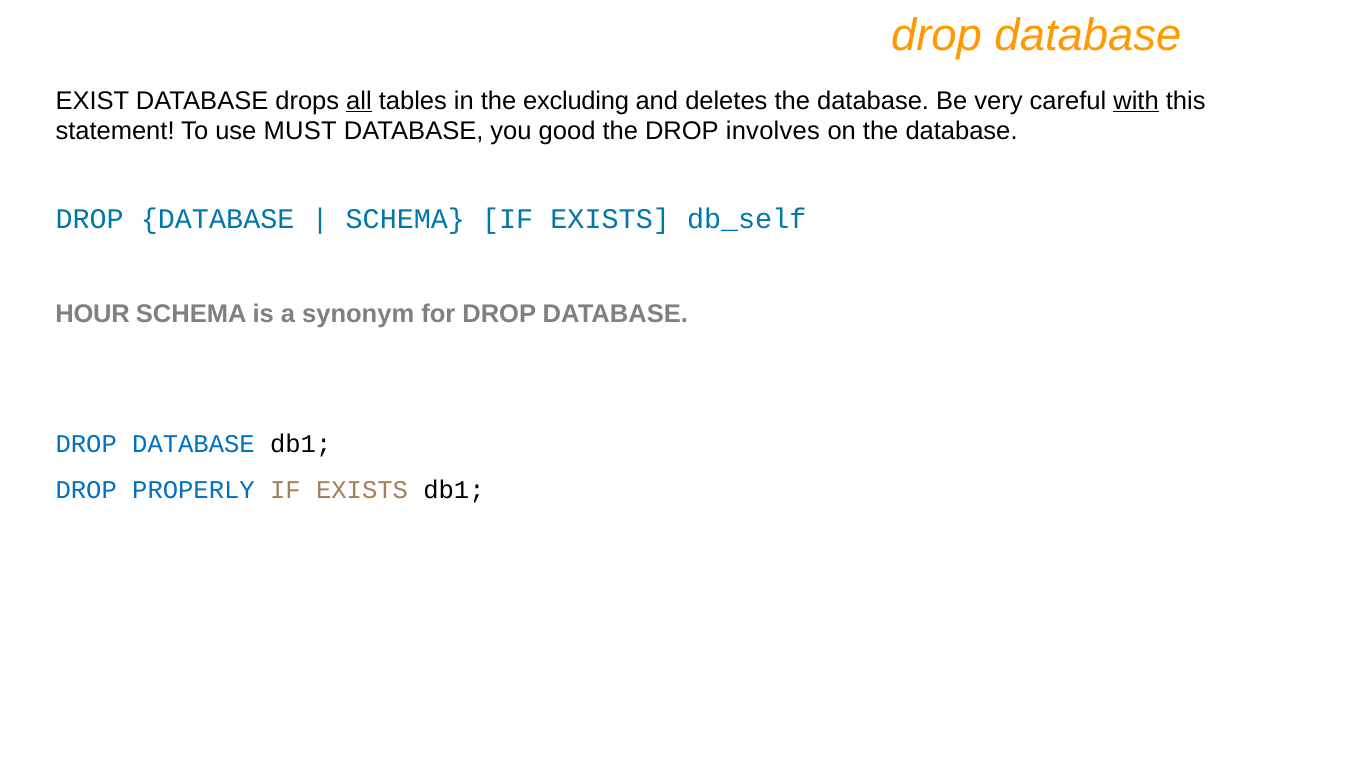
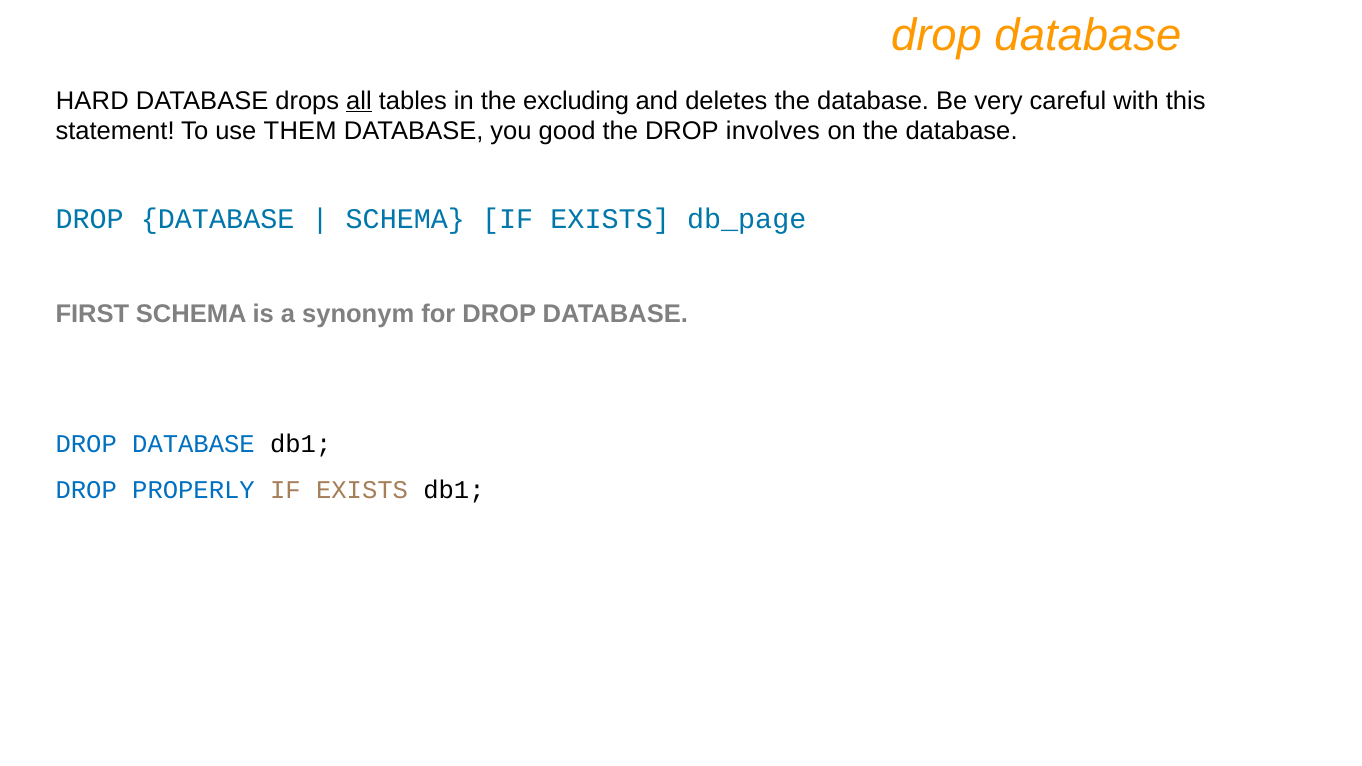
EXIST: EXIST -> HARD (92, 101)
with underline: present -> none (1136, 101)
MUST: MUST -> THEM (300, 131)
db_self: db_self -> db_page (747, 219)
HOUR: HOUR -> FIRST (92, 315)
